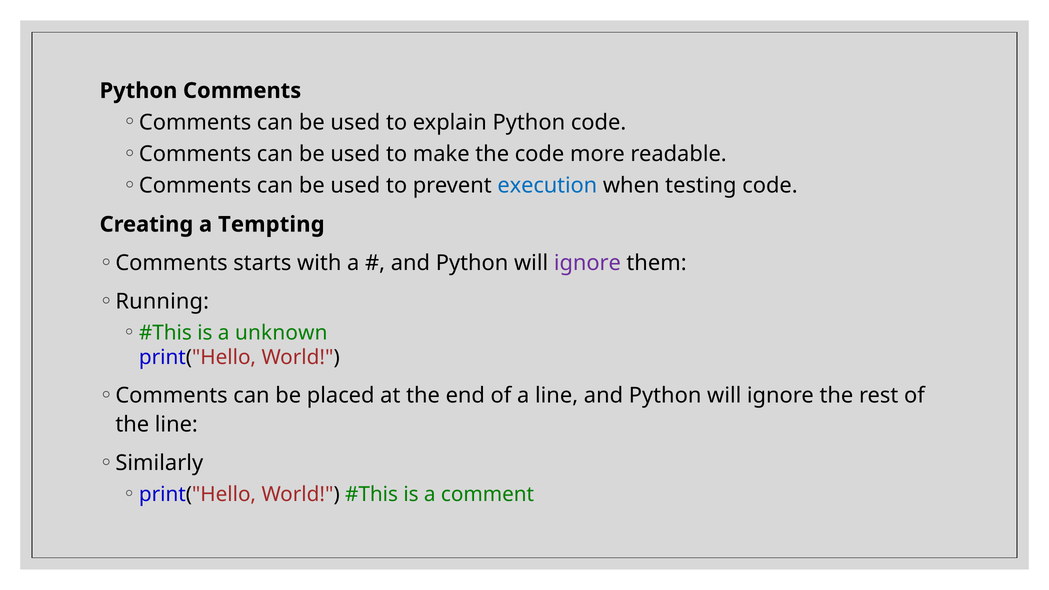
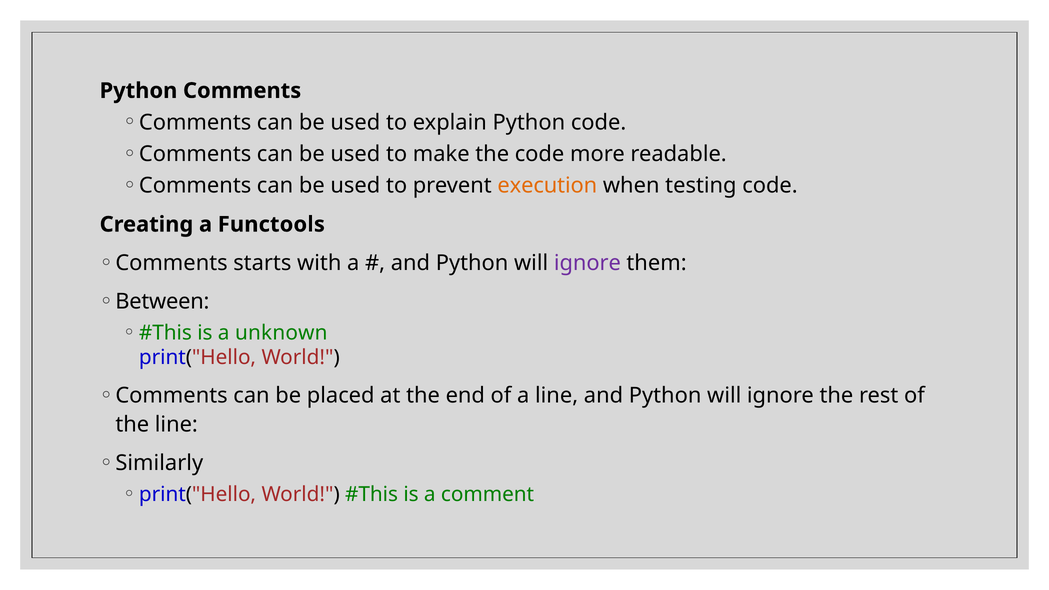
execution colour: blue -> orange (547, 186)
Tempting: Tempting -> Functools (271, 224)
Running: Running -> Between (162, 302)
